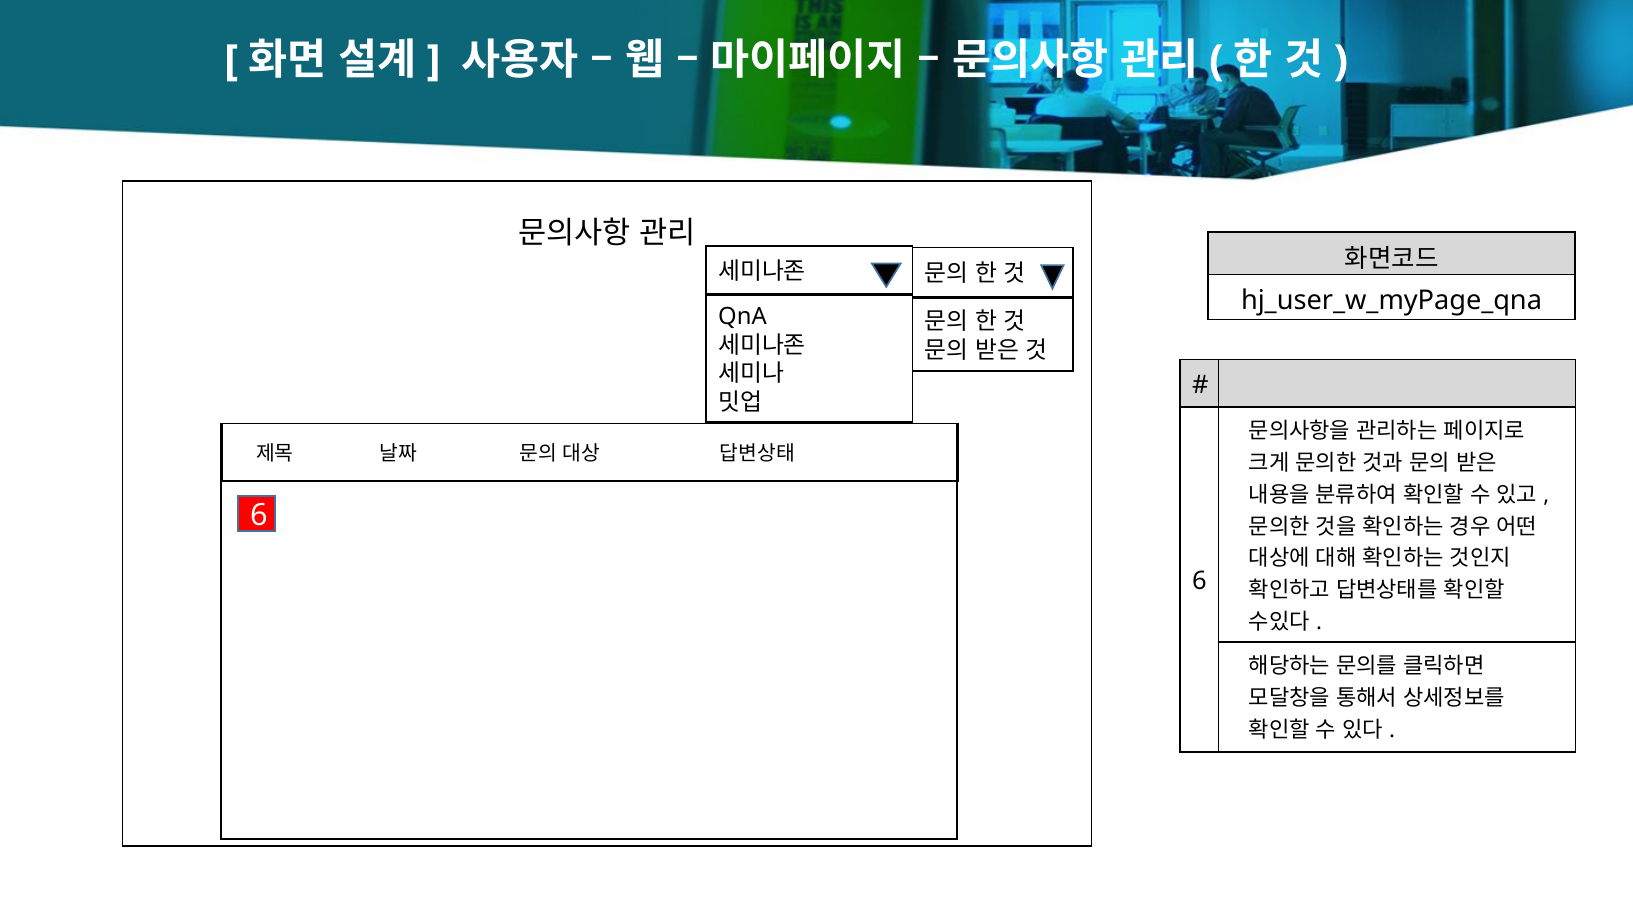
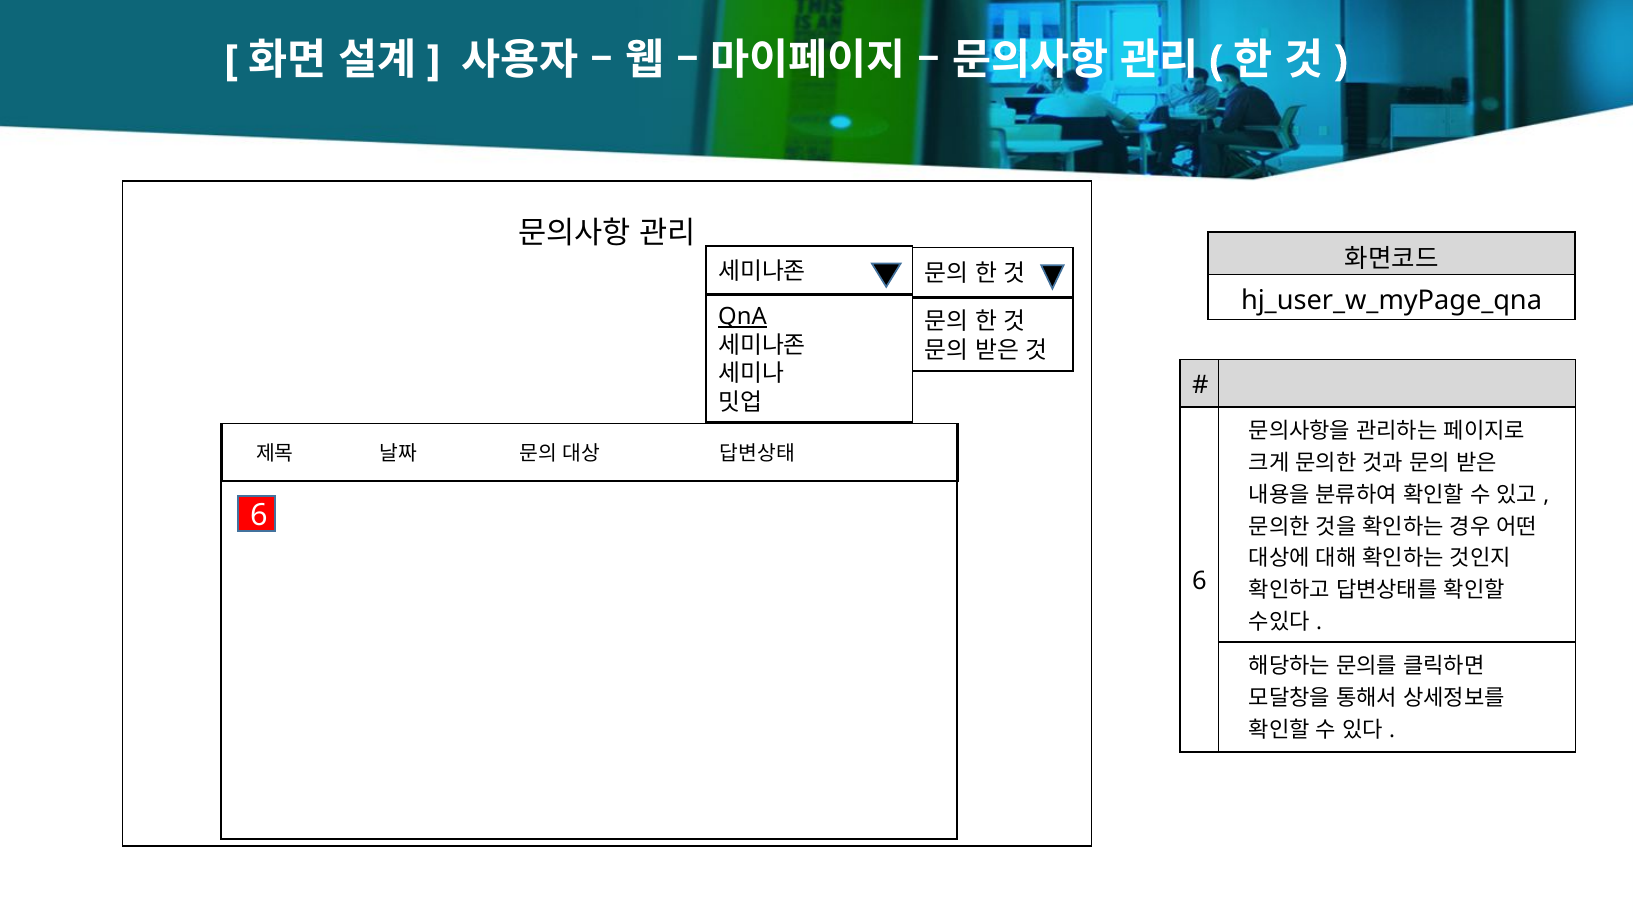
QnA underline: none -> present (742, 317)
